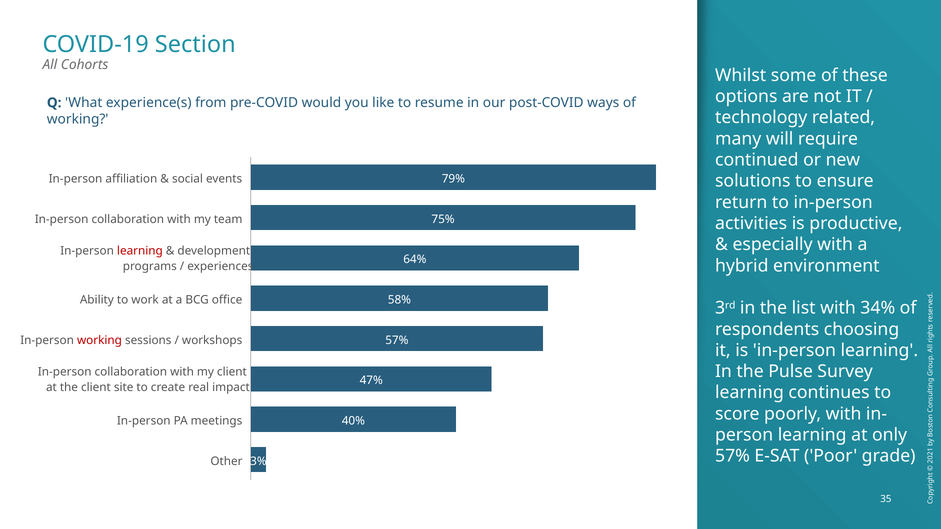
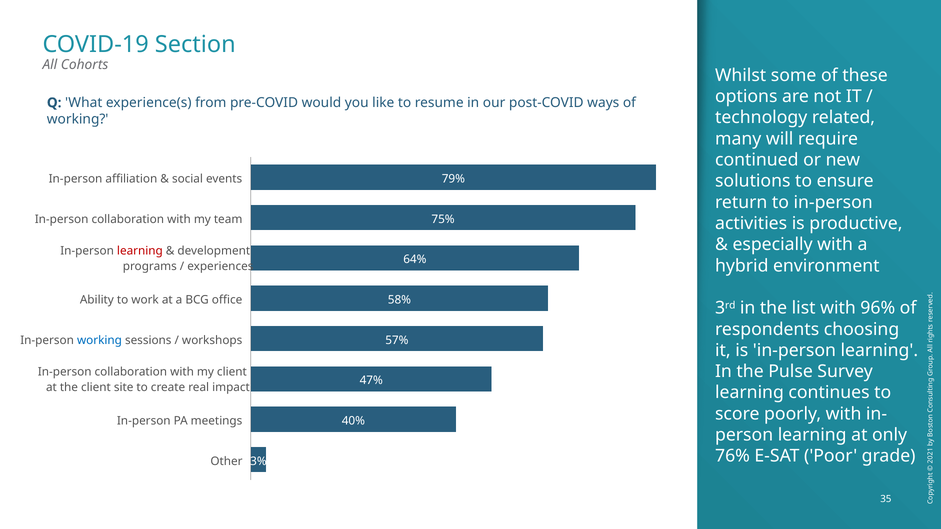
34%: 34% -> 96% (878, 308)
working colour: red -> blue (99, 340)
57%: 57% -> 76% (733, 456)
